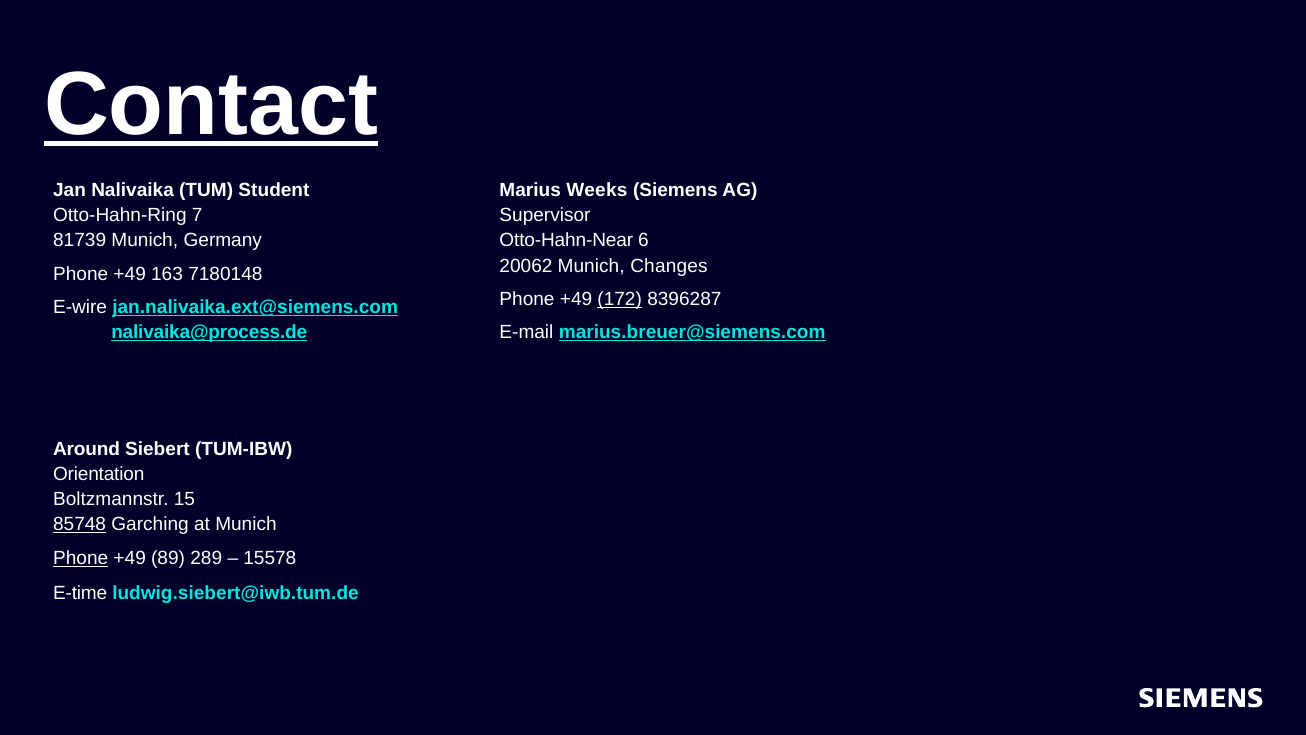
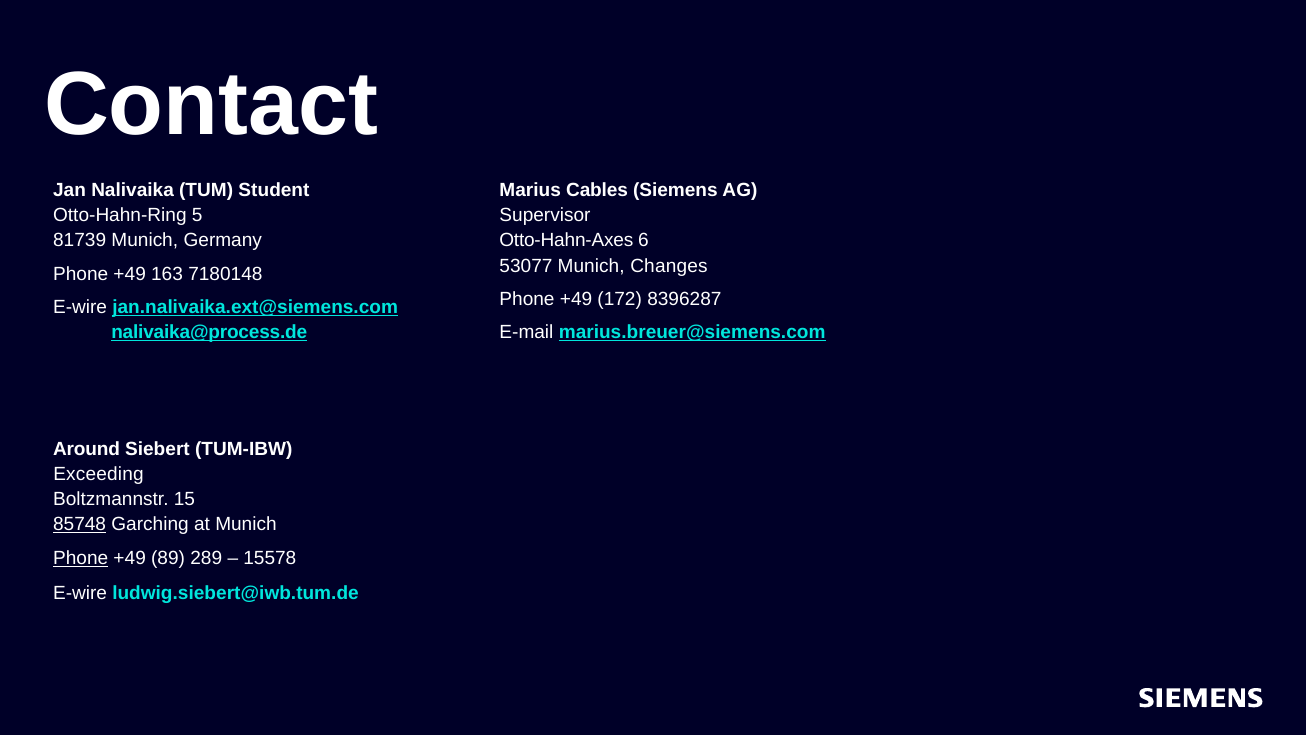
Contact underline: present -> none (211, 105)
Weeks: Weeks -> Cables (597, 190)
7: 7 -> 5 (197, 215)
Otto-Hahn-Near: Otto-Hahn-Near -> Otto-Hahn-Axes (566, 240)
20062: 20062 -> 53077 (526, 266)
172 underline: present -> none (620, 299)
Orientation: Orientation -> Exceeding (99, 474)
E-time: E-time -> E-wire (80, 593)
